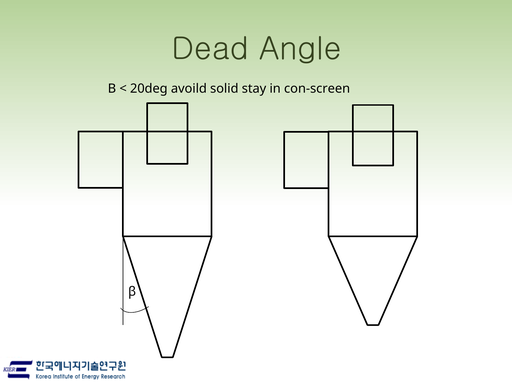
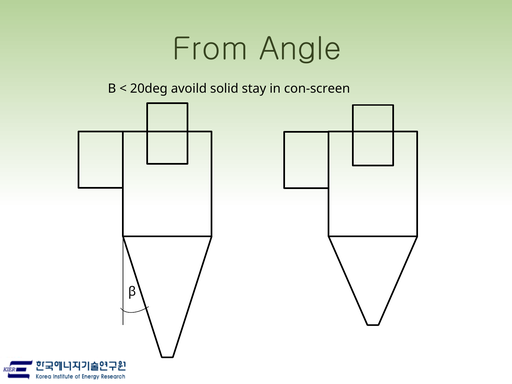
Dead: Dead -> From (210, 49)
